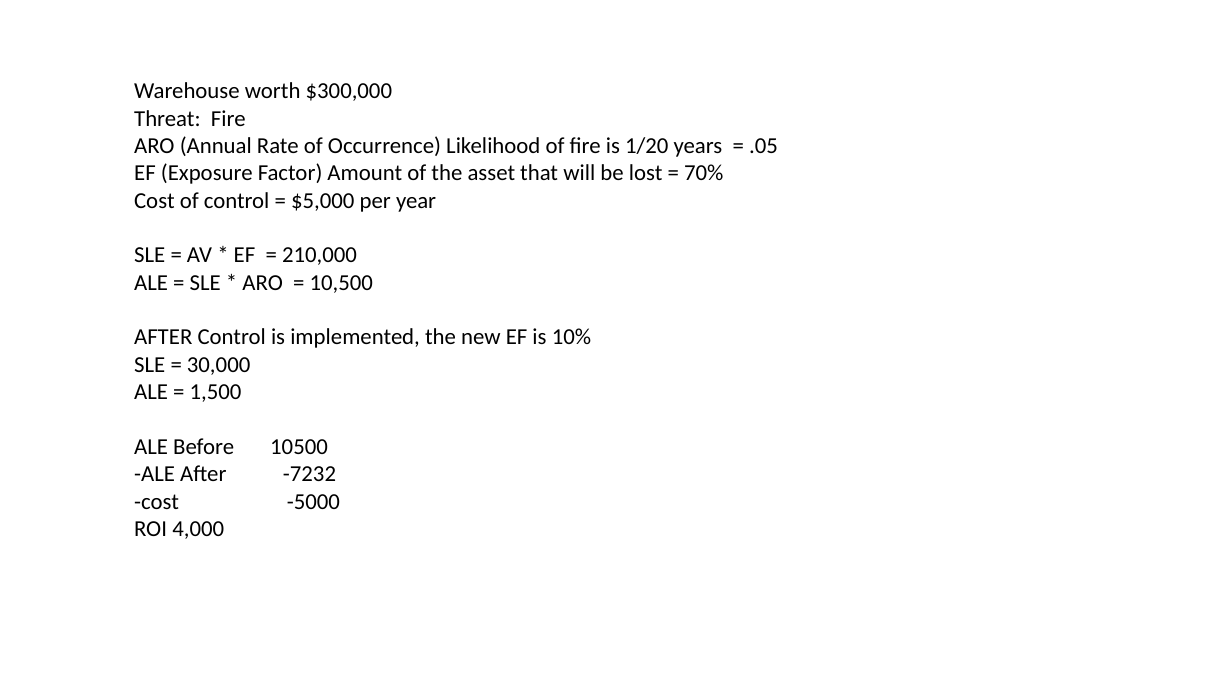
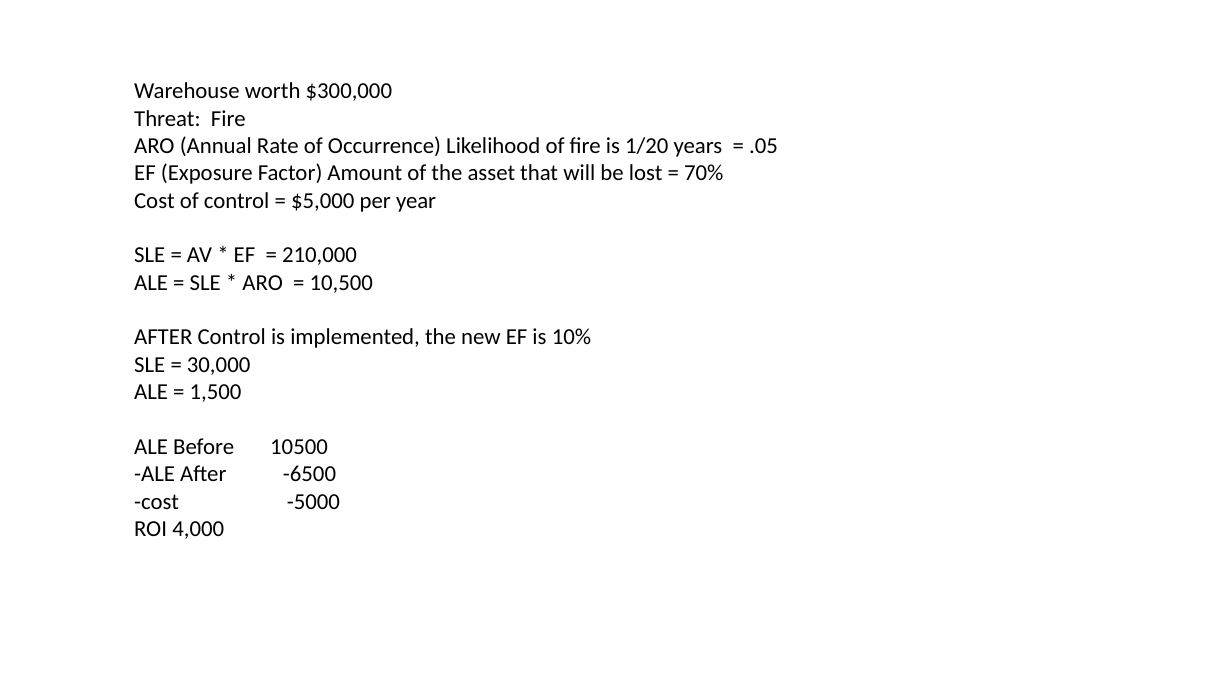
-7232: -7232 -> -6500 (309, 474)
